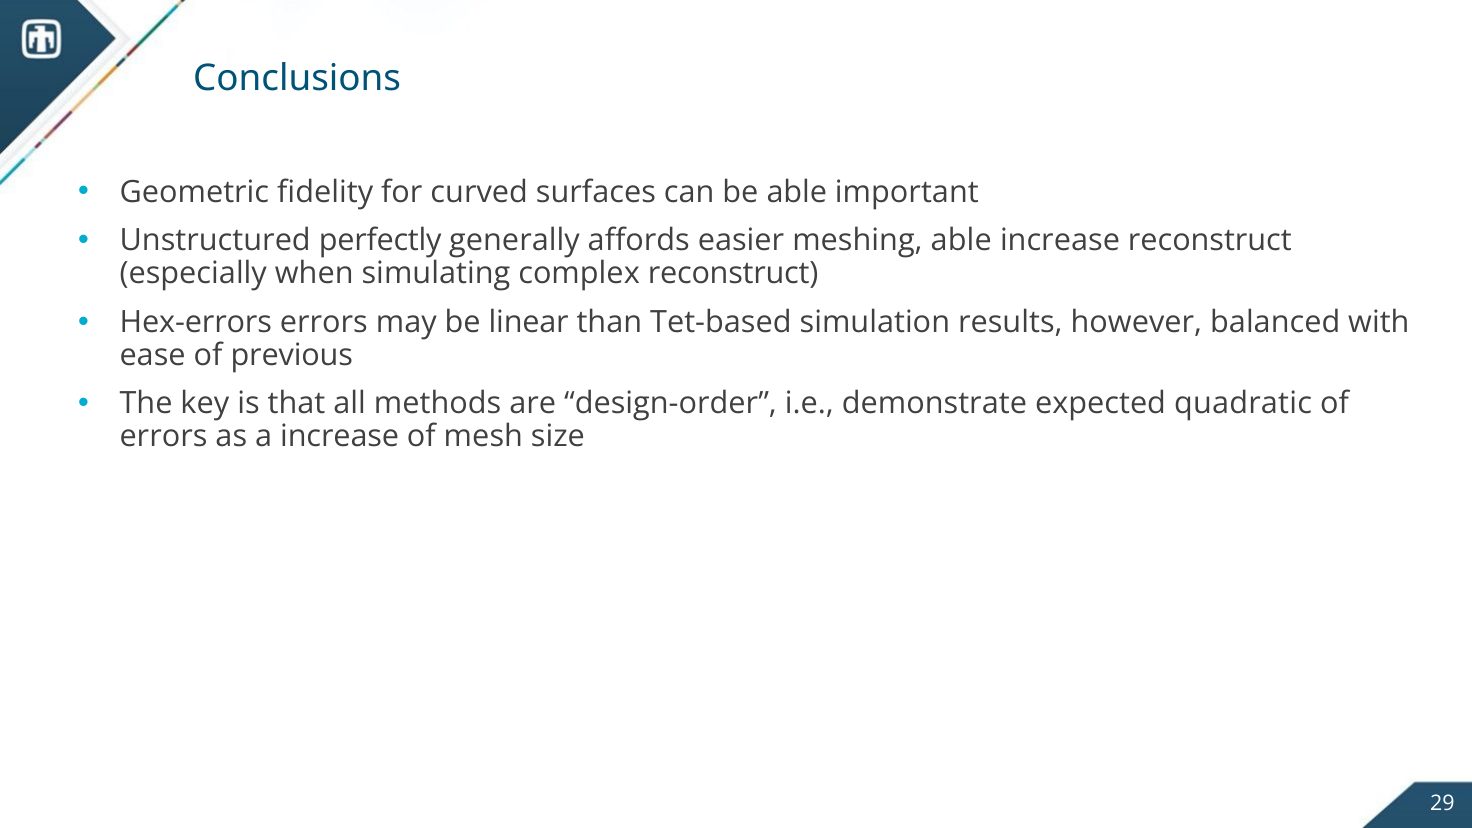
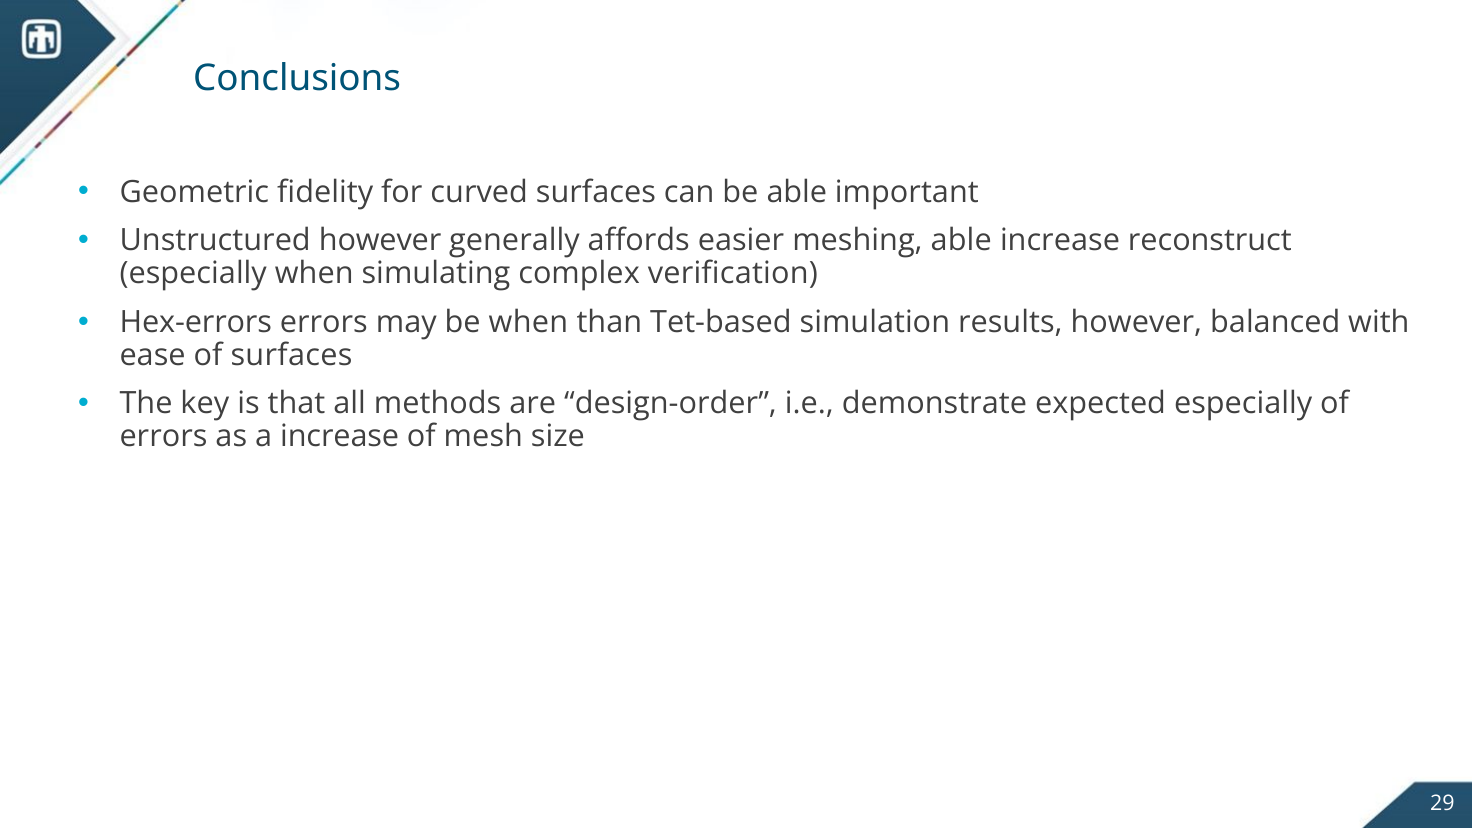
Unstructured perfectly: perfectly -> however (380, 241)
complex reconstruct: reconstruct -> verification (733, 274)
be linear: linear -> when (528, 322)
of previous: previous -> surfaces (292, 355)
expected quadratic: quadratic -> especially (1243, 404)
